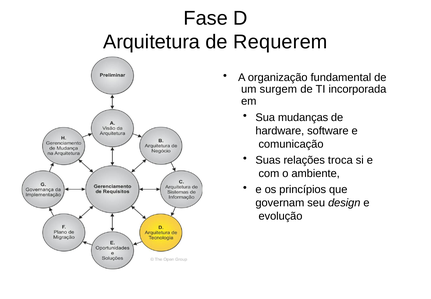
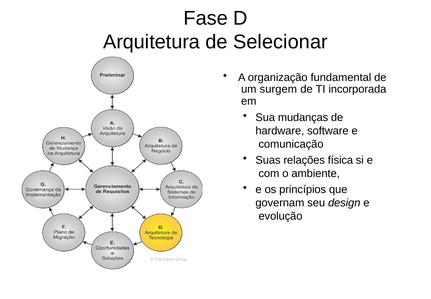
Requerem: Requerem -> Selecionar (280, 42)
troca: troca -> física (340, 160)
